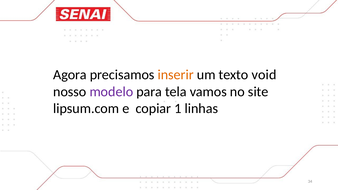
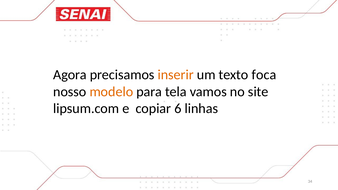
void: void -> foca (264, 75)
modelo colour: purple -> orange (111, 92)
1: 1 -> 6 (178, 109)
